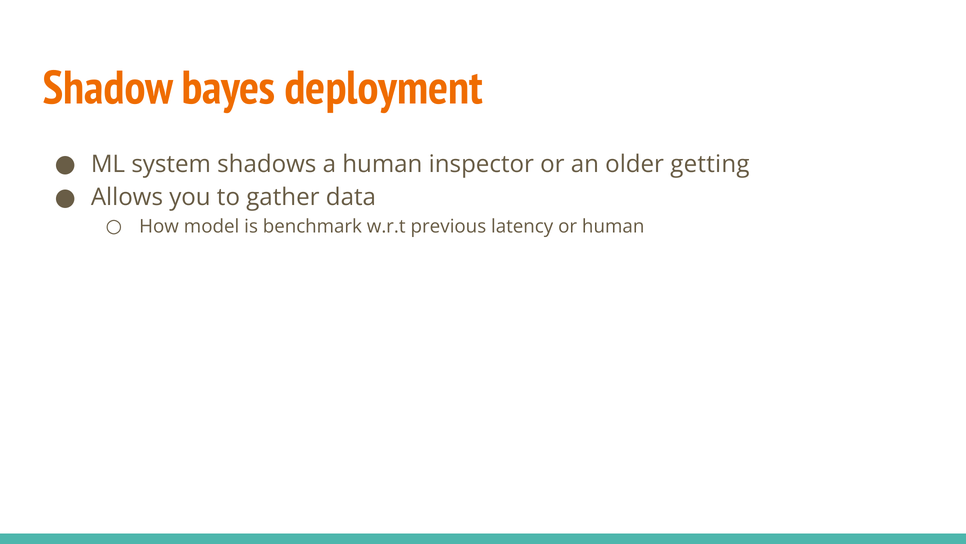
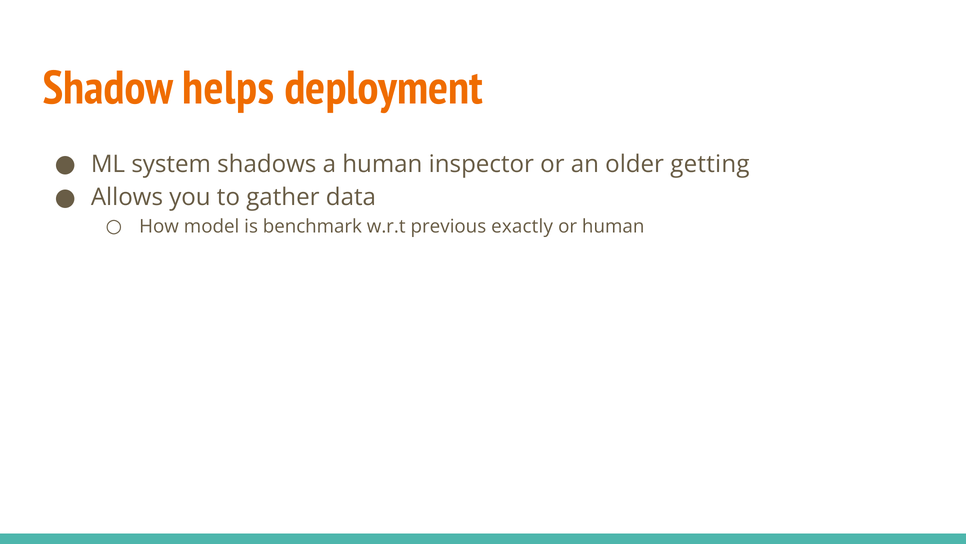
bayes: bayes -> helps (228, 88)
latency: latency -> exactly (522, 226)
